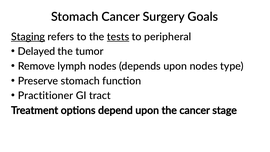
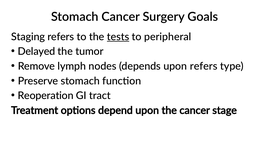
Staging underline: present -> none (28, 37)
upon nodes: nodes -> refers (204, 66)
Practitioner: Practitioner -> Reoperation (46, 96)
